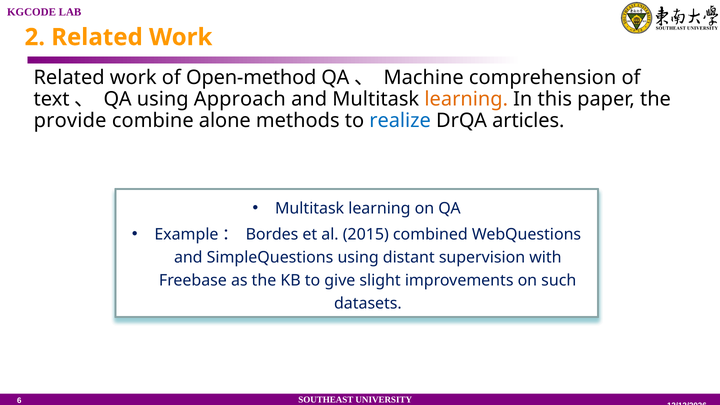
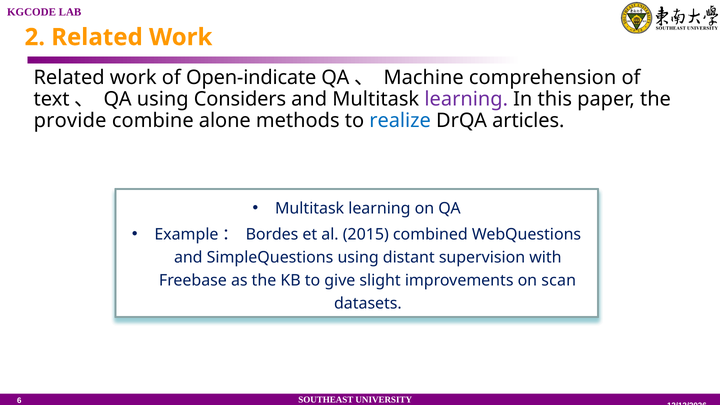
Open-method: Open-method -> Open-indicate (251, 78)
Approach: Approach -> Considers (240, 99)
learning colour: orange -> purple (466, 99)
such: such -> scan (559, 281)
